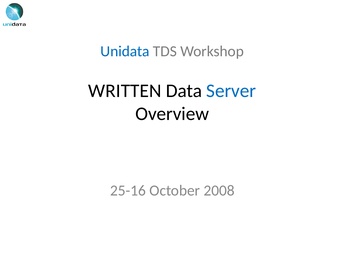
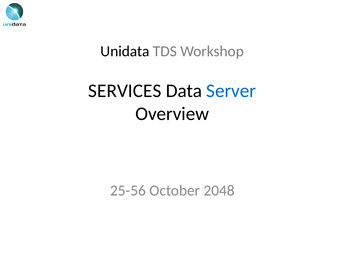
Unidata colour: blue -> black (125, 51)
WRITTEN: WRITTEN -> SERVICES (125, 91)
25-16: 25-16 -> 25-56 (128, 190)
2008: 2008 -> 2048 (219, 190)
